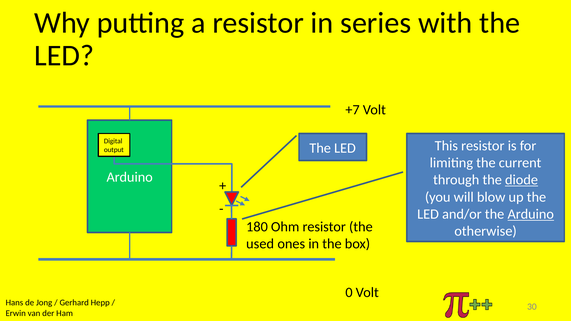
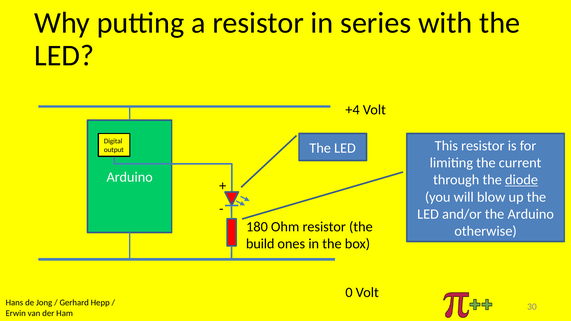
+7: +7 -> +4 (353, 110)
Arduino underline: present -> none (531, 214)
used: used -> build (260, 244)
